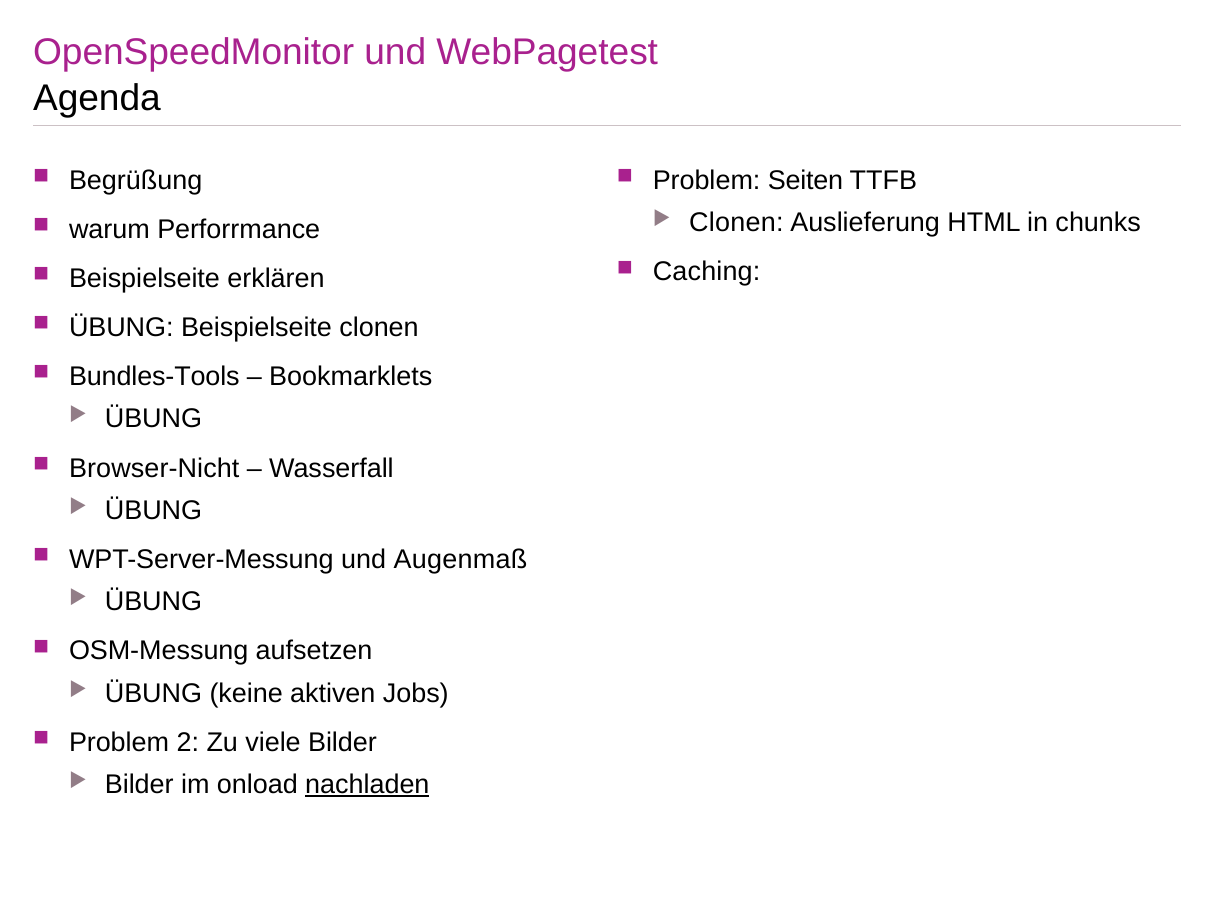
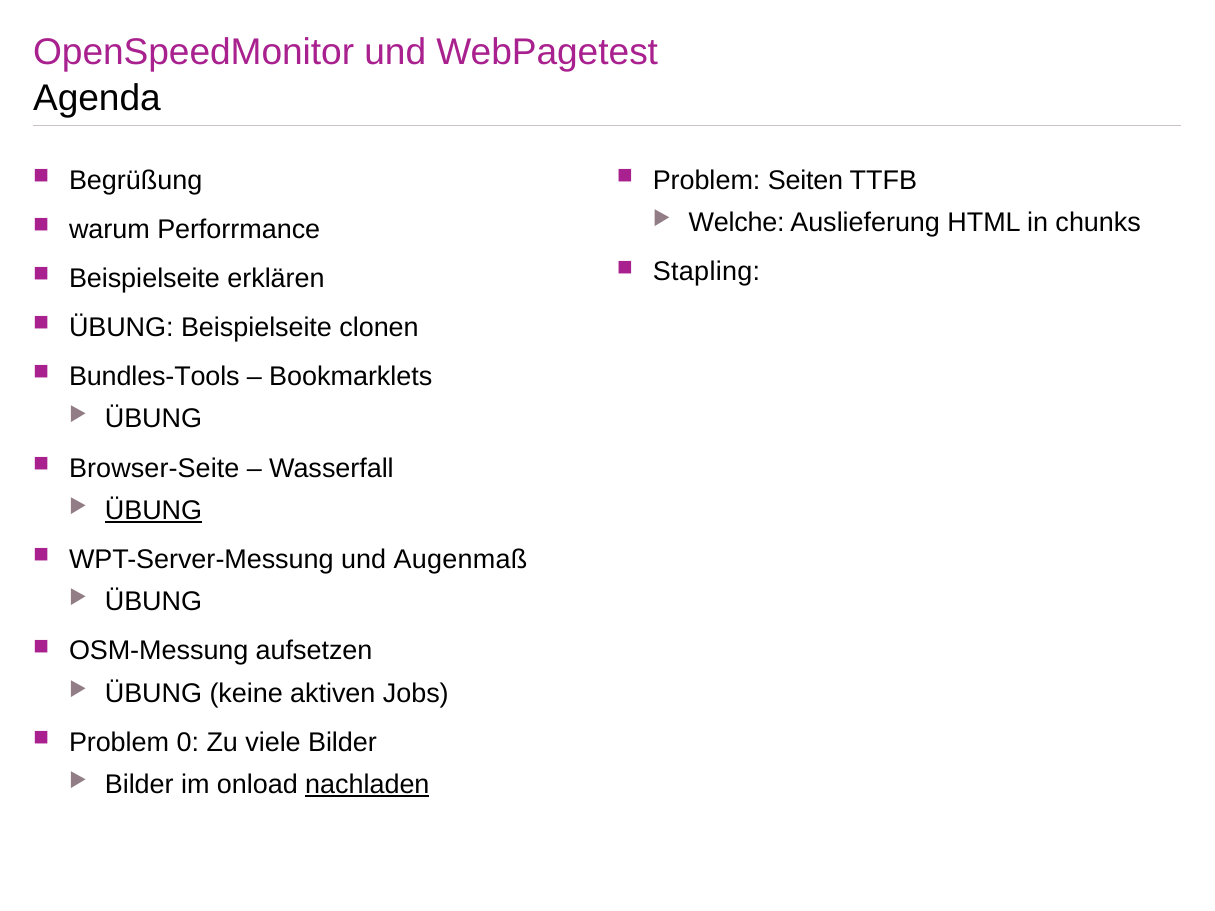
Clonen: Clonen -> Welche (737, 223)
Caching: Caching -> Stapling (707, 272)
Browser-Nicht: Browser-Nicht -> Browser-Seite (154, 468)
ÜBUNG underline: none -> present (154, 511)
2: 2 -> 0 (188, 742)
